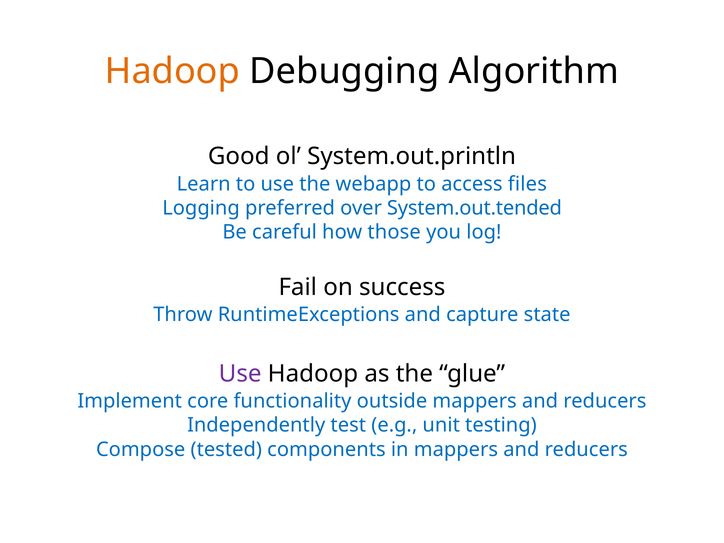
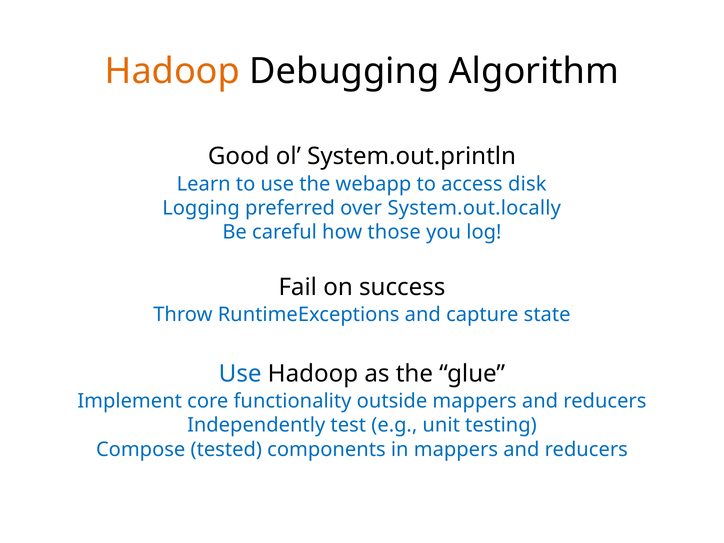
files: files -> disk (527, 184)
System.out.tended: System.out.tended -> System.out.locally (474, 208)
Use colour: purple -> blue (240, 374)
